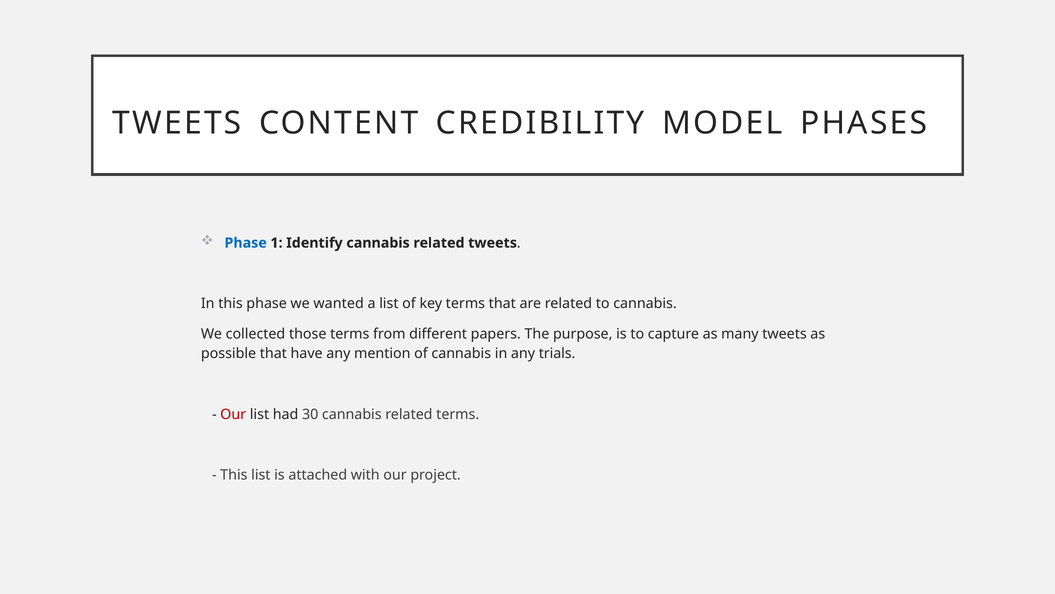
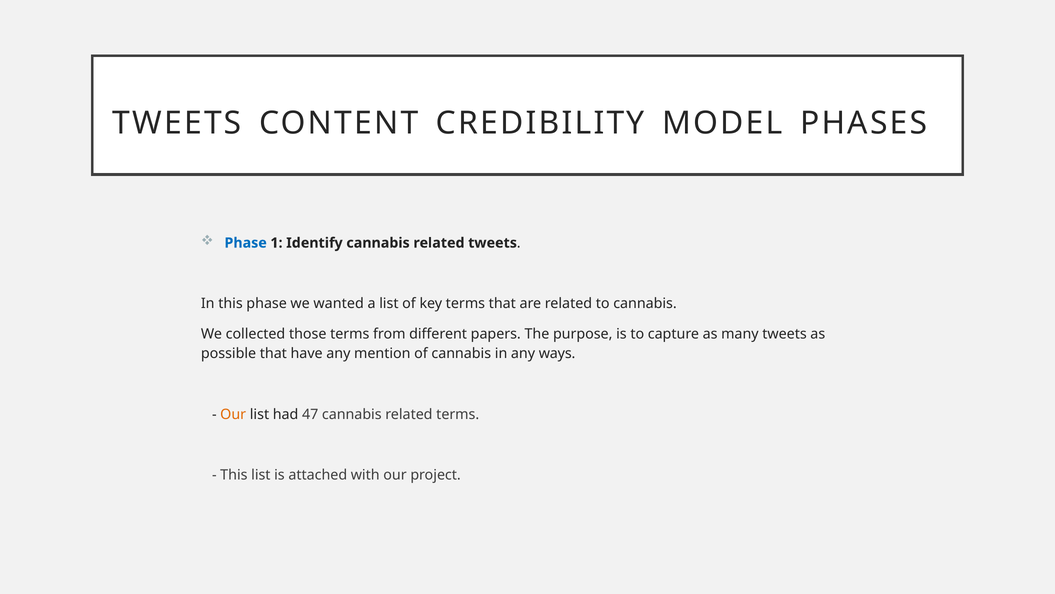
trials: trials -> ways (557, 353)
Our colour: red -> orange (233, 414)
30: 30 -> 47 (310, 414)
